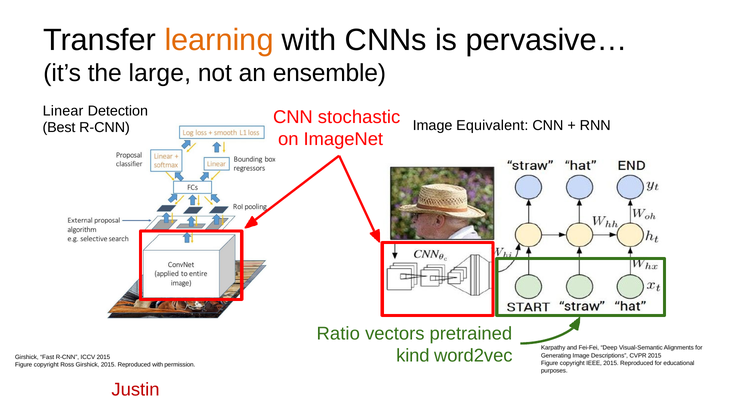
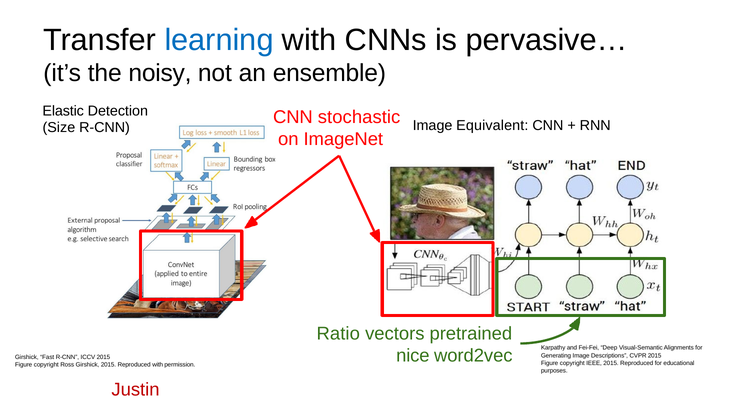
learning colour: orange -> blue (219, 40)
large: large -> noisy (160, 73)
Linear: Linear -> Elastic (63, 111)
Best: Best -> Size (59, 128)
kind: kind -> nice (413, 356)
